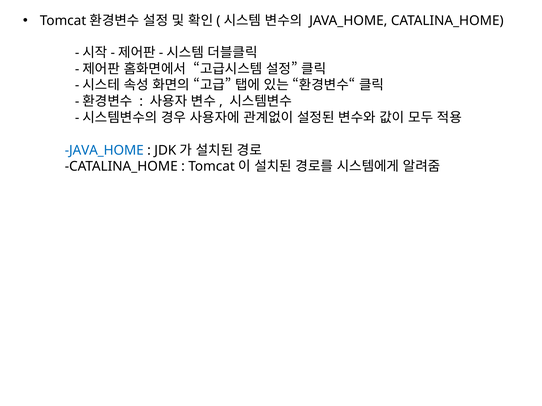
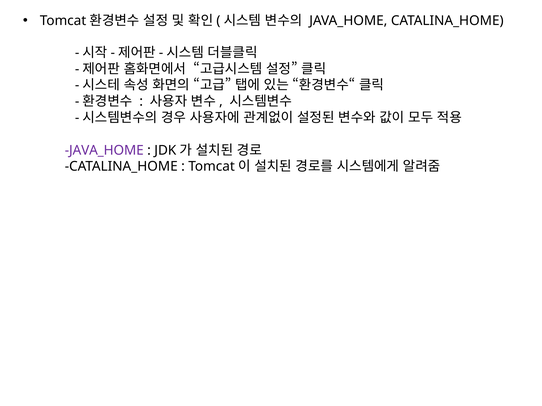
JAVA_HOME colour: blue -> purple (104, 150)
